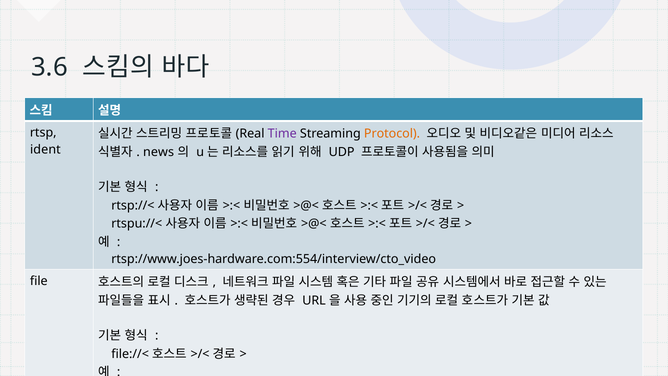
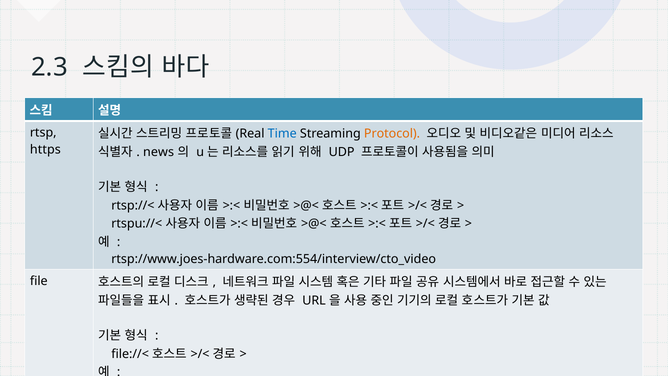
3.6: 3.6 -> 2.3 (49, 67)
Time colour: purple -> blue (282, 134)
ident: ident -> https (45, 150)
